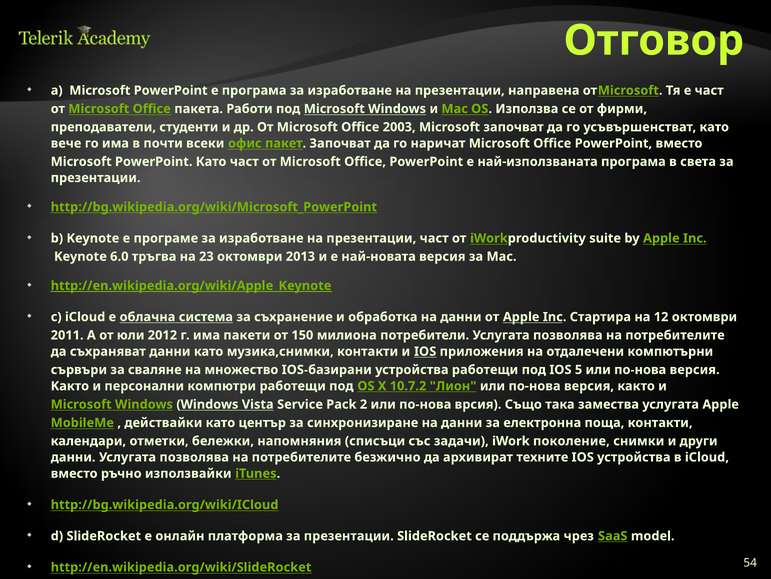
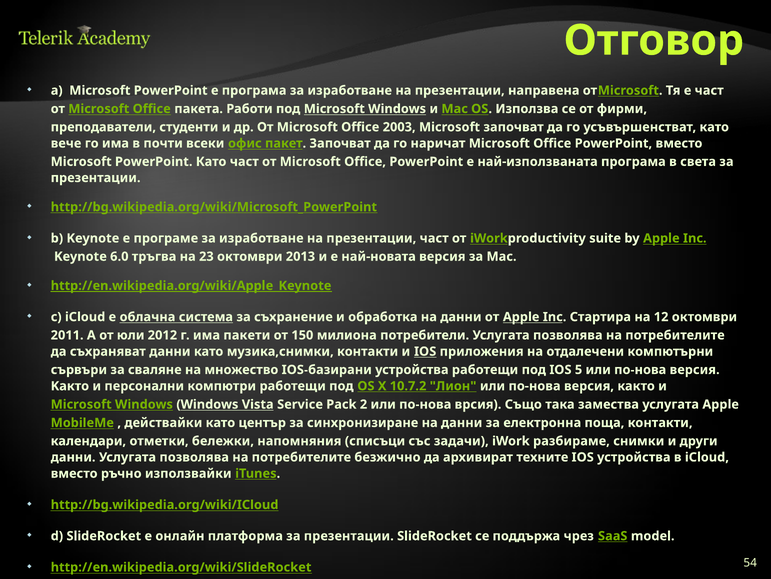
поколение: поколение -> разбираме (571, 440)
